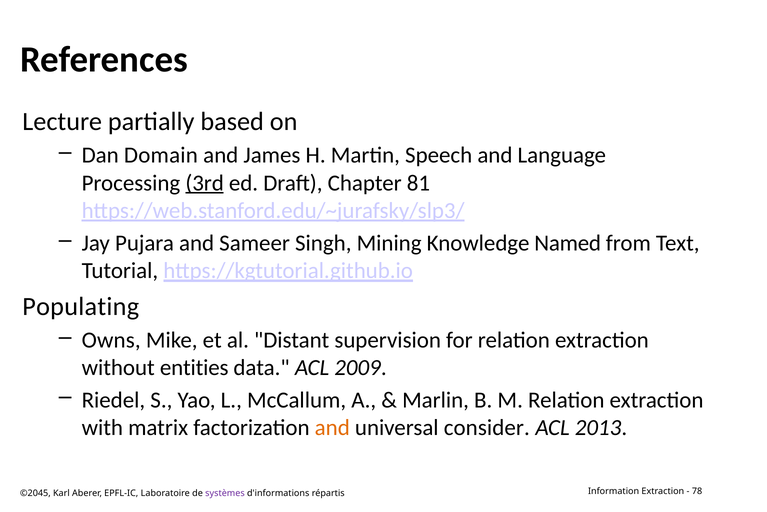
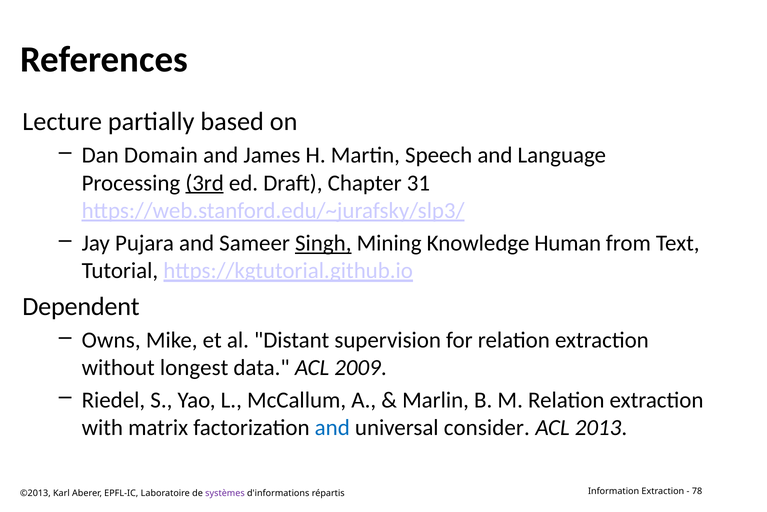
81: 81 -> 31 (418, 183)
Singh underline: none -> present (323, 243)
Named: Named -> Human (568, 243)
Populating: Populating -> Dependent (81, 306)
entities: entities -> longest (194, 368)
and colour: orange -> blue (332, 427)
©2045: ©2045 -> ©2013 (35, 493)
